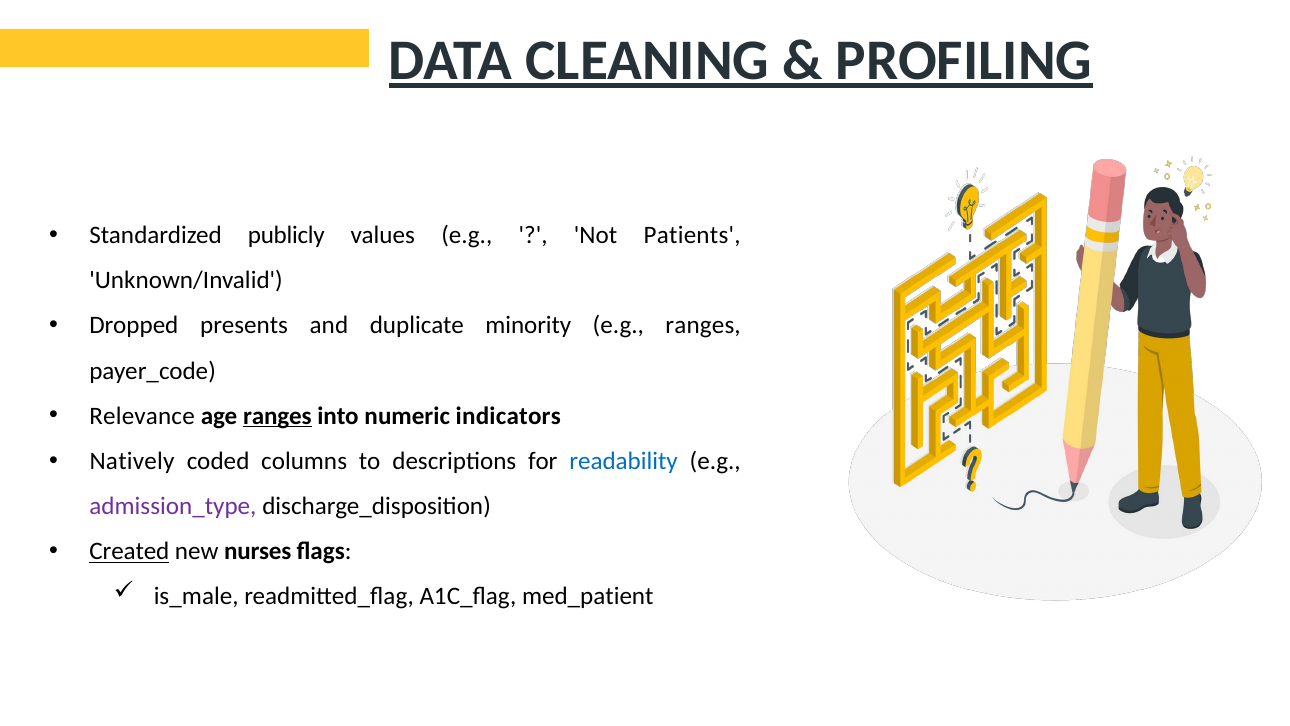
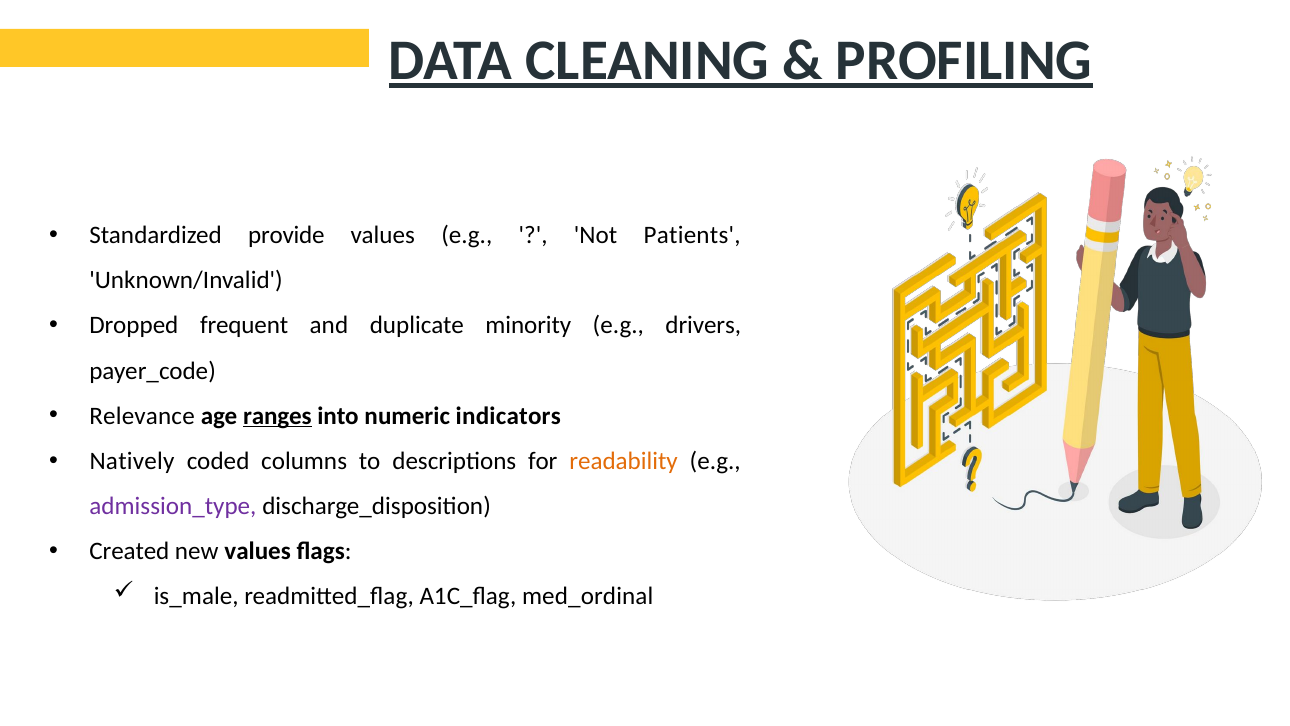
publicly: publicly -> provide (286, 235)
presents: presents -> frequent (244, 325)
e.g ranges: ranges -> drivers (703, 325)
readability colour: blue -> orange (624, 461)
Created underline: present -> none (129, 551)
new nurses: nurses -> values (258, 551)
med_patient: med_patient -> med_ordinal (588, 596)
